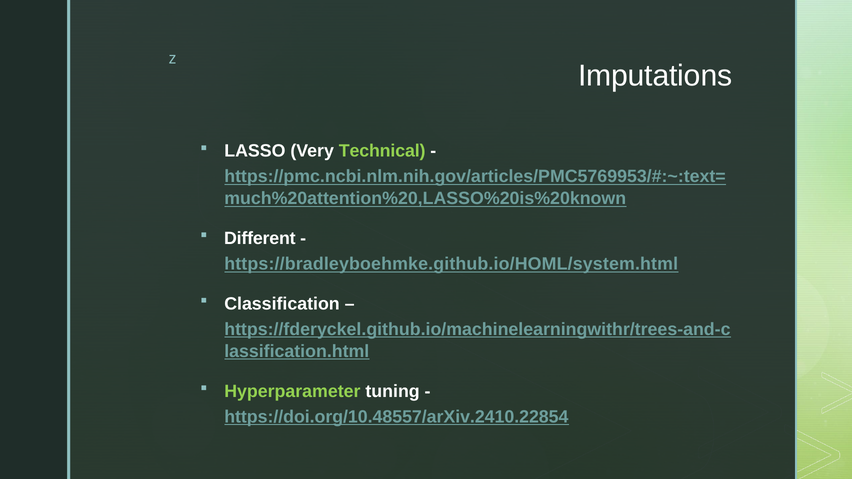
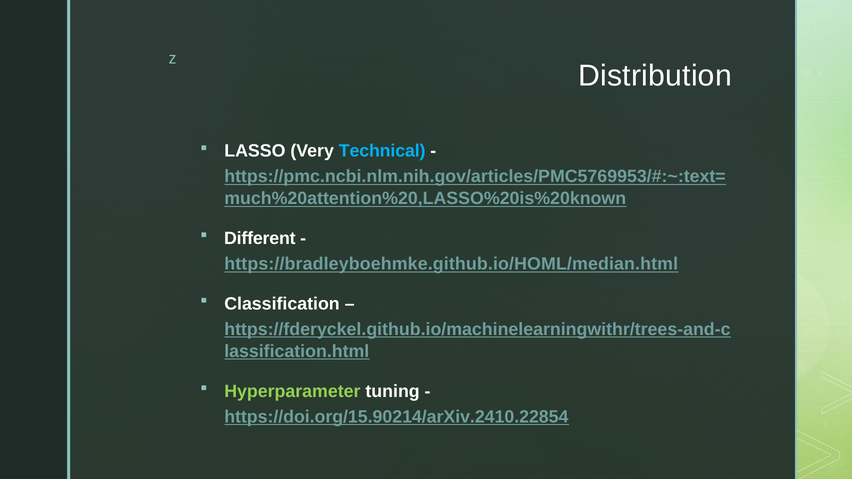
Imputations: Imputations -> Distribution (655, 76)
Technical colour: light green -> light blue (382, 151)
https://bradleyboehmke.github.io/HOML/system.html: https://bradleyboehmke.github.io/HOML/system.html -> https://bradleyboehmke.github.io/HOML/median.html (451, 264)
https://doi.org/10.48557/arXiv.2410.22854: https://doi.org/10.48557/arXiv.2410.22854 -> https://doi.org/15.90214/arXiv.2410.22854 (396, 417)
